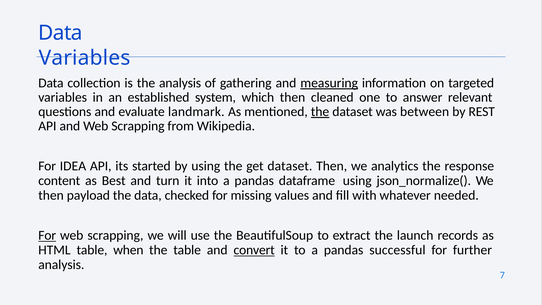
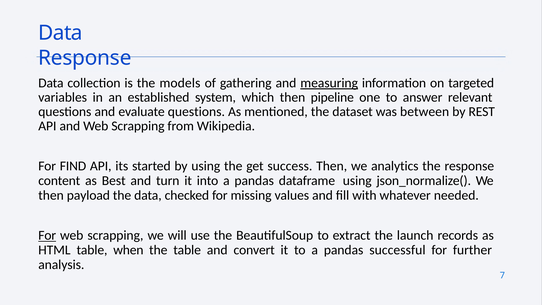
Variables: Variables -> Response (85, 58)
the analysis: analysis -> models (180, 83)
cleaned: cleaned -> pipeline (332, 97)
evaluate landmark: landmark -> questions (196, 112)
the underline: present -> none (320, 112)
IDEA: IDEA -> FIND (73, 166)
get dataset: dataset -> success (290, 166)
convert underline: present -> none (254, 250)
